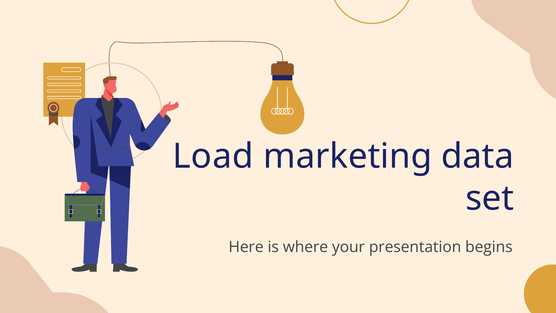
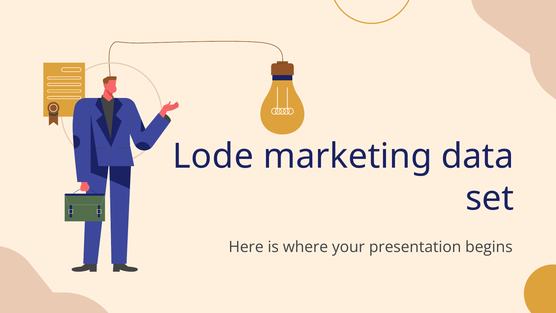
Load: Load -> Lode (213, 156)
